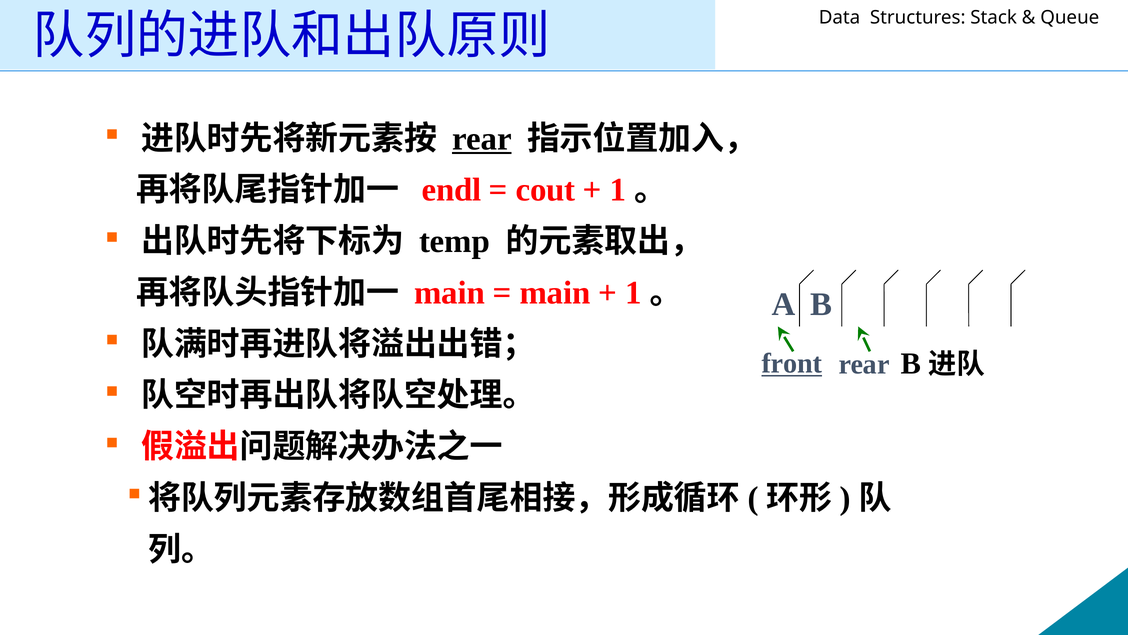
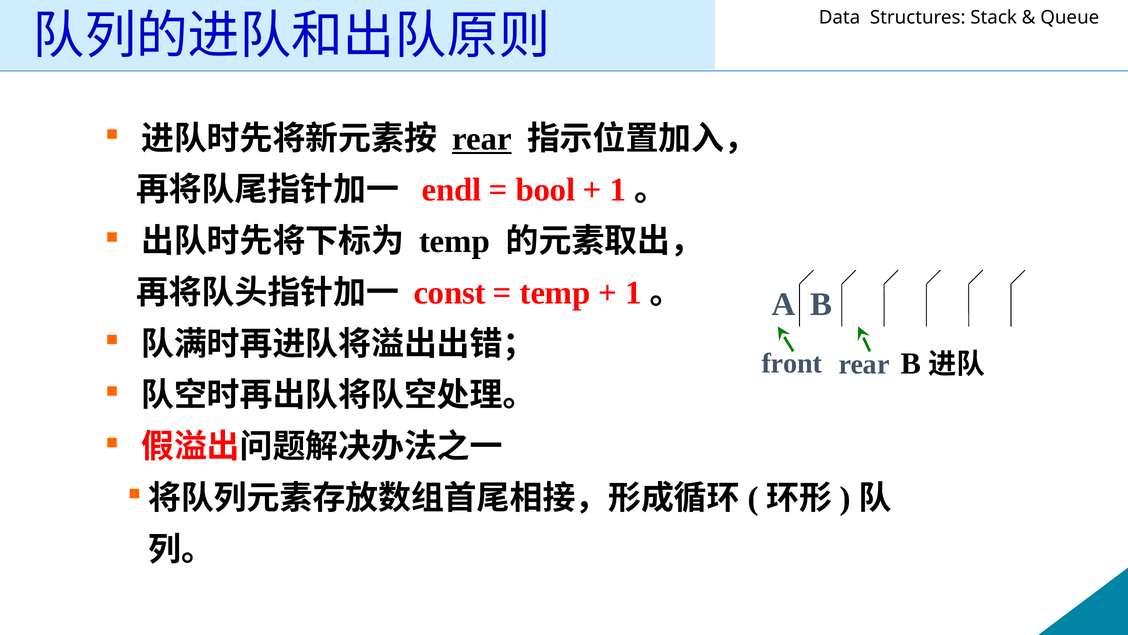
cout: cout -> bool (545, 190)
main: main -> const (450, 293)
main: main -> temp (555, 293)
front underline: present -> none (792, 363)
